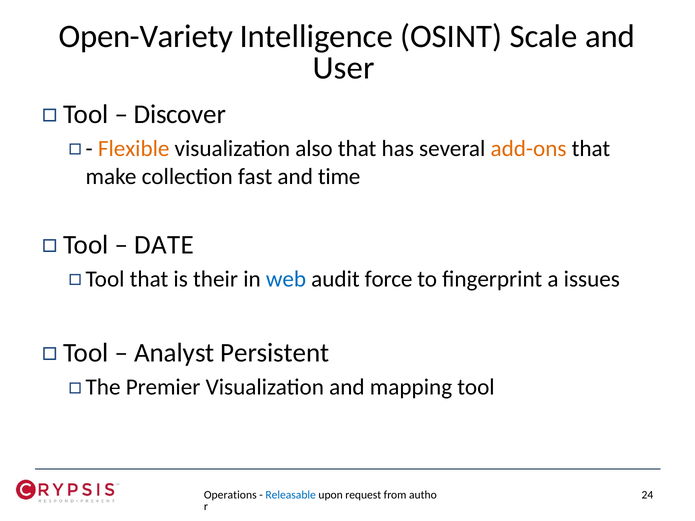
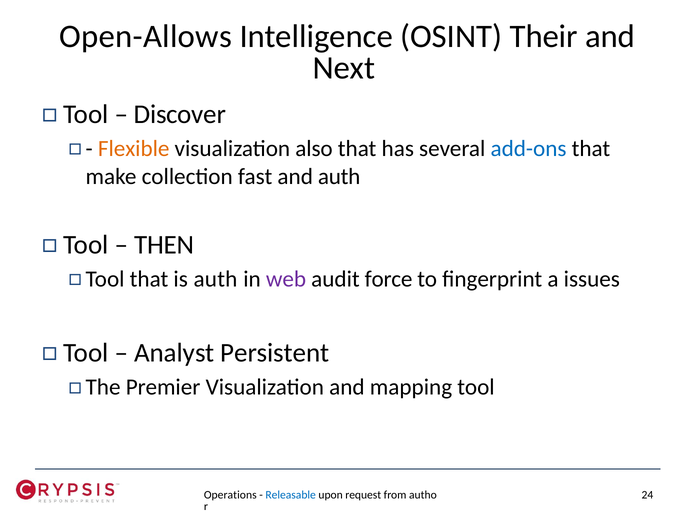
Open-Variety: Open-Variety -> Open-Allows (146, 37)
Scale: Scale -> Their (544, 37)
User: User -> Next (344, 68)
add-ons colour: orange -> blue (529, 149)
and time: time -> auth (339, 177)
DATE: DATE -> THEN (164, 245)
is their: their -> auth (215, 279)
web colour: blue -> purple (286, 279)
